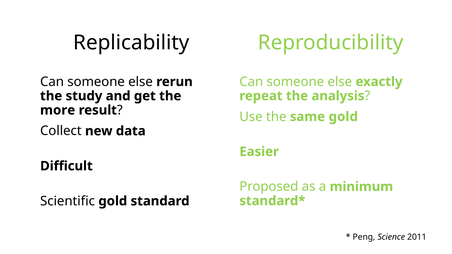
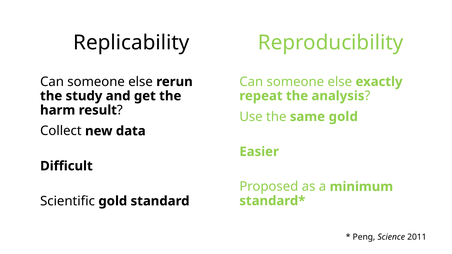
more: more -> harm (58, 110)
